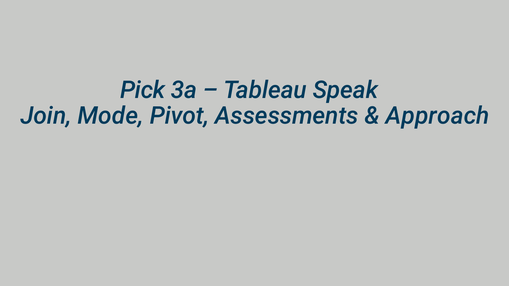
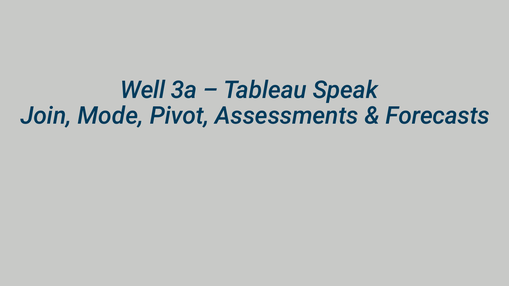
Pick: Pick -> Well (143, 90)
Approach: Approach -> Forecasts (438, 116)
